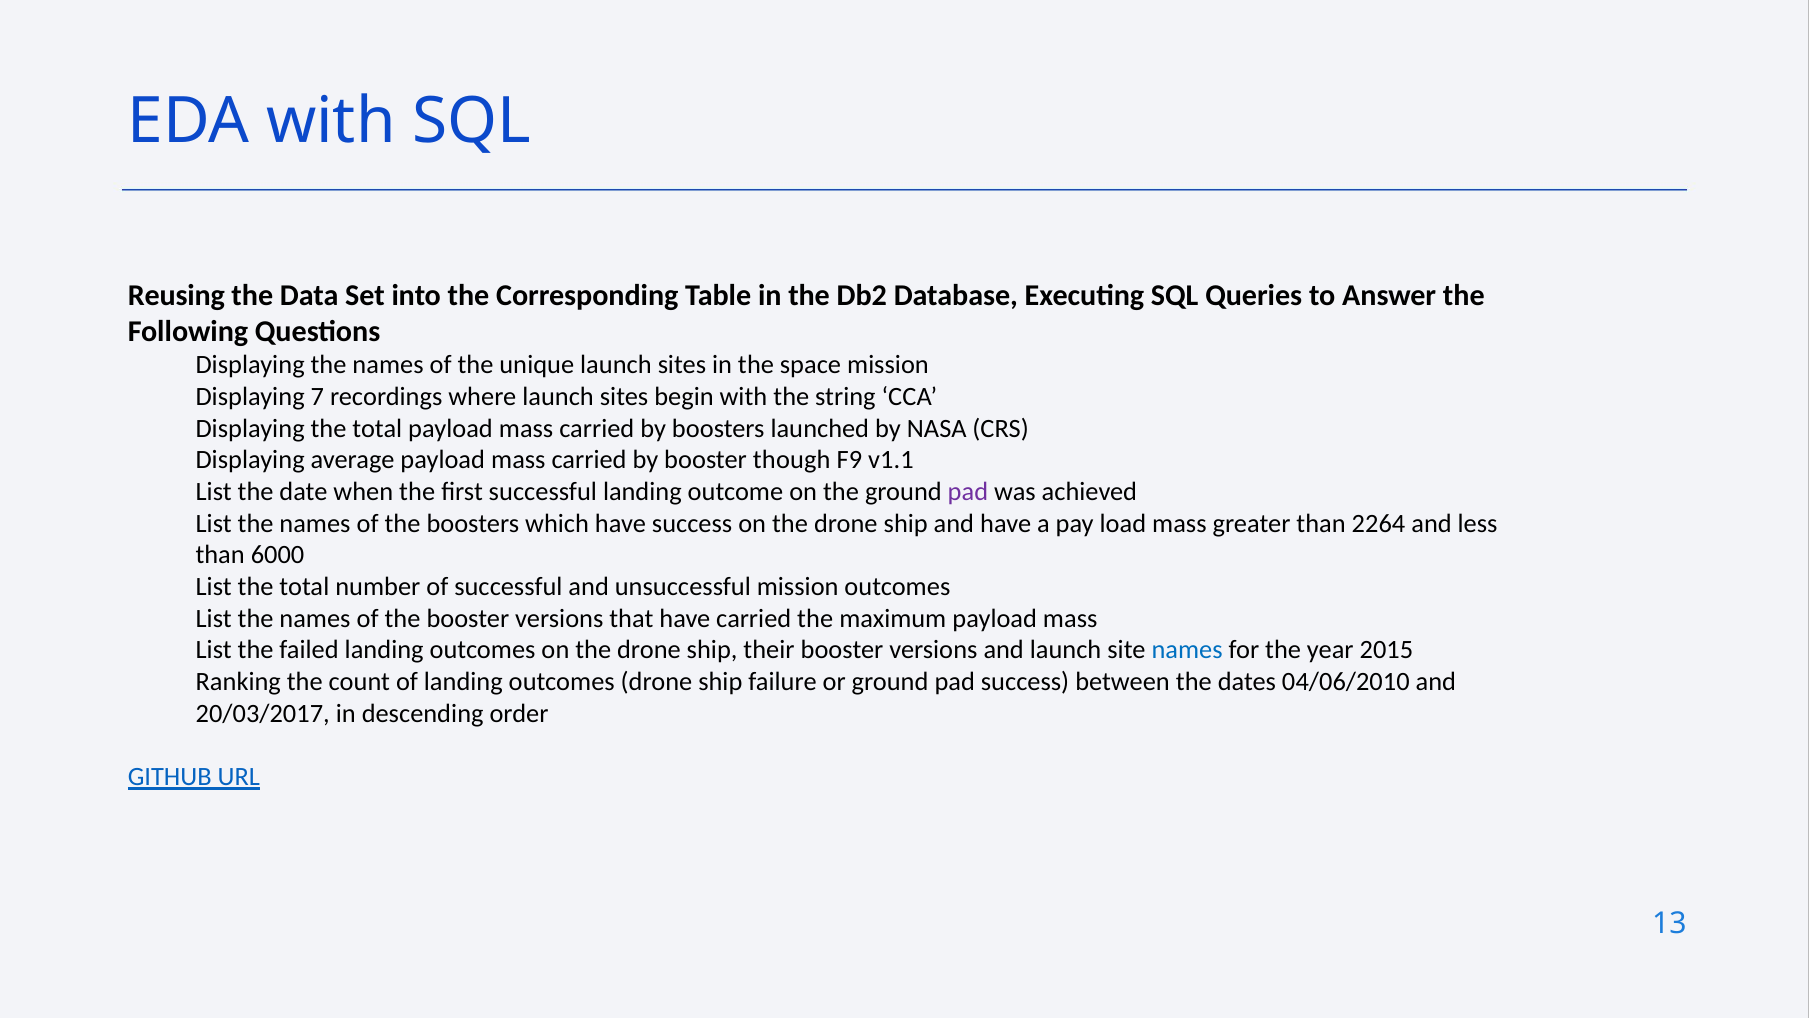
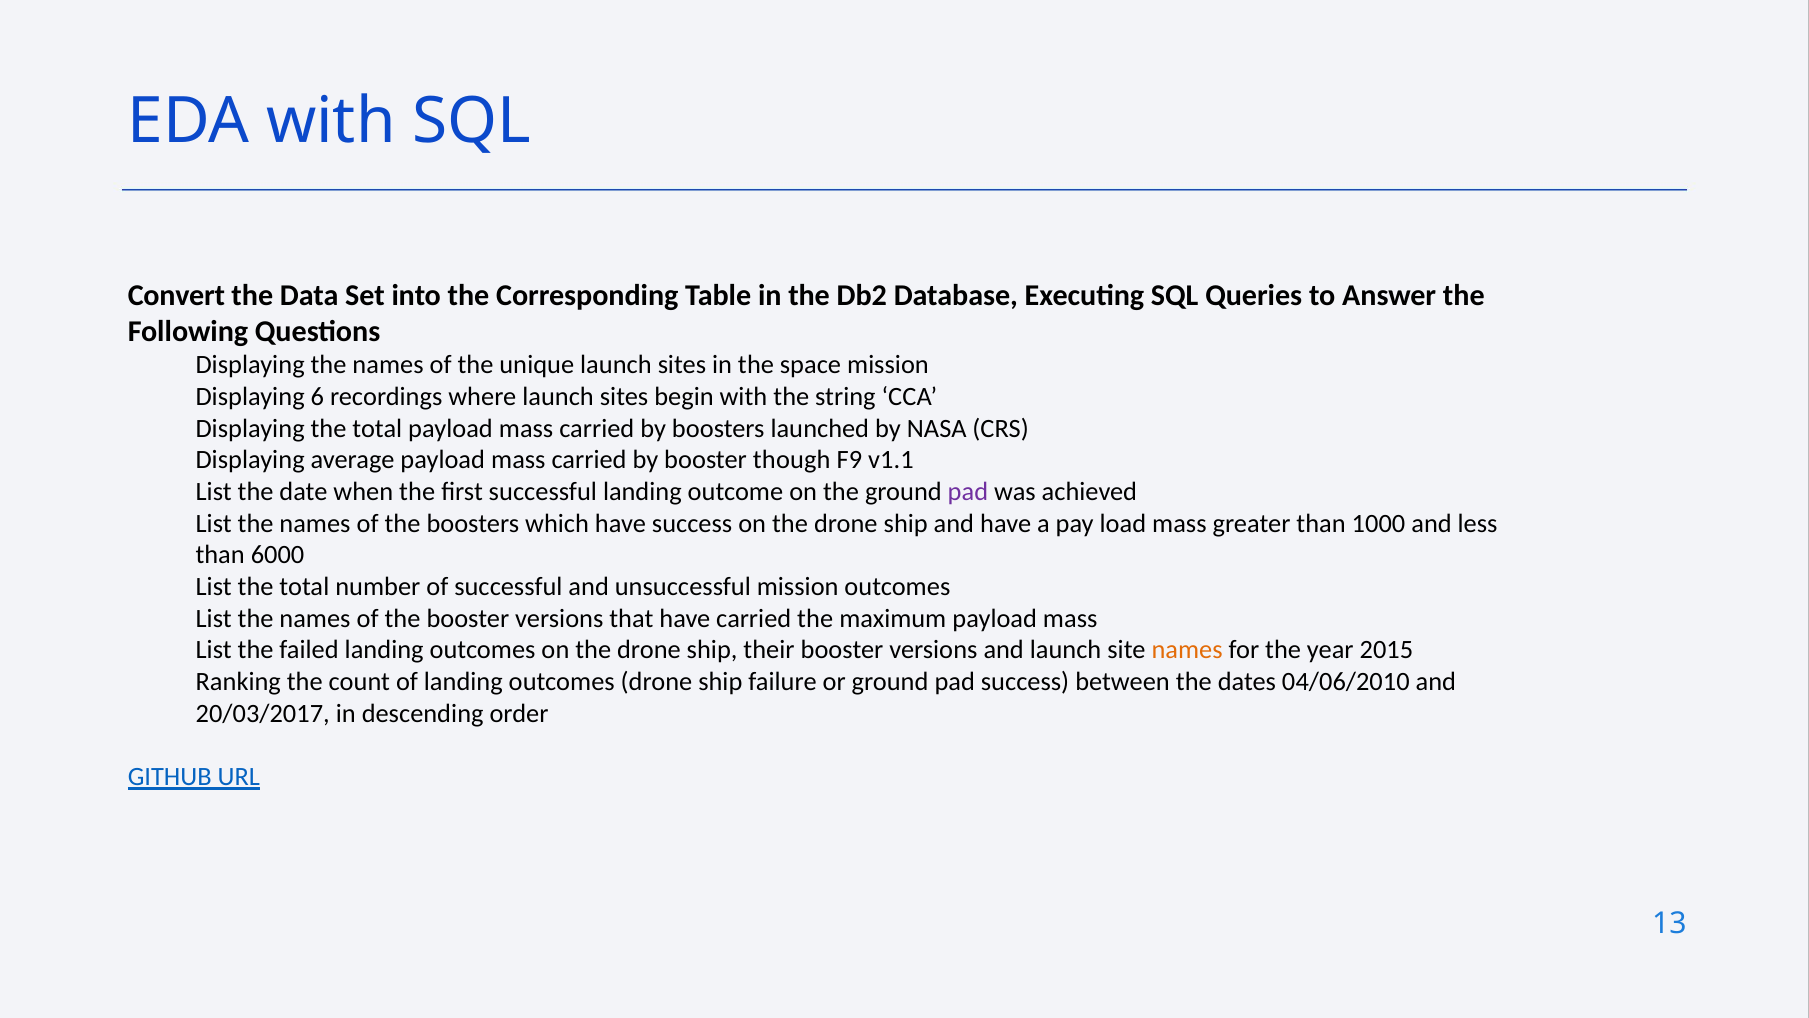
Reusing: Reusing -> Convert (176, 295)
7: 7 -> 6 (317, 396)
2264: 2264 -> 1000 (1378, 523)
names colour: blue -> orange (1187, 650)
